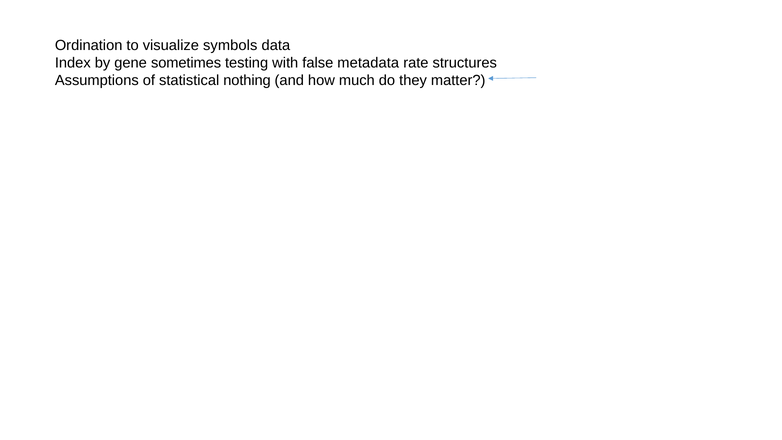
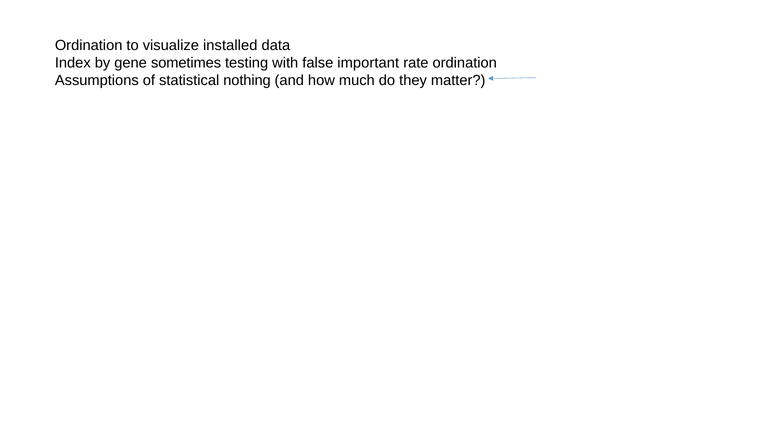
symbols: symbols -> installed (230, 45)
metadata: metadata -> important (368, 63)
rate structures: structures -> ordination (465, 63)
